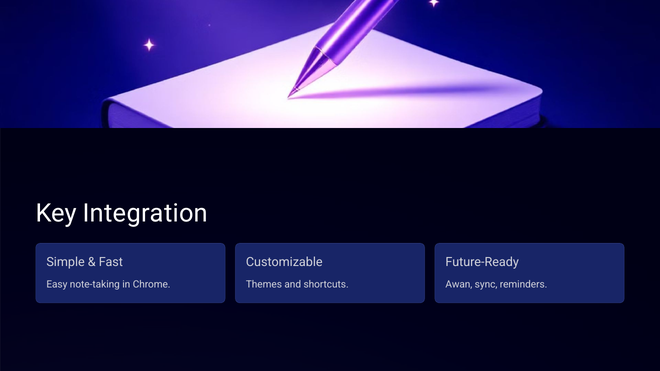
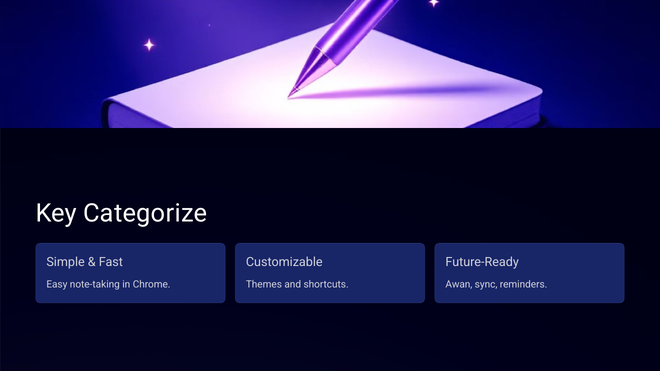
Integration: Integration -> Categorize (145, 213)
